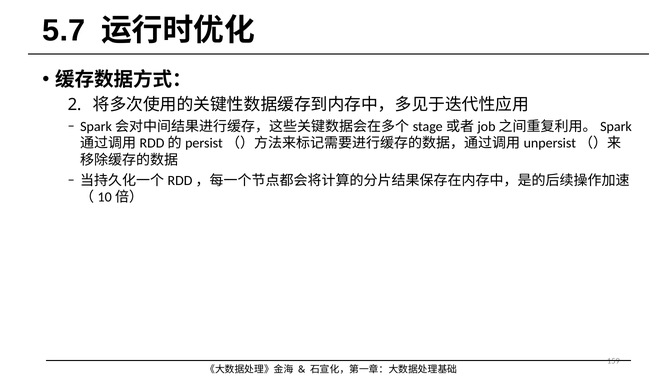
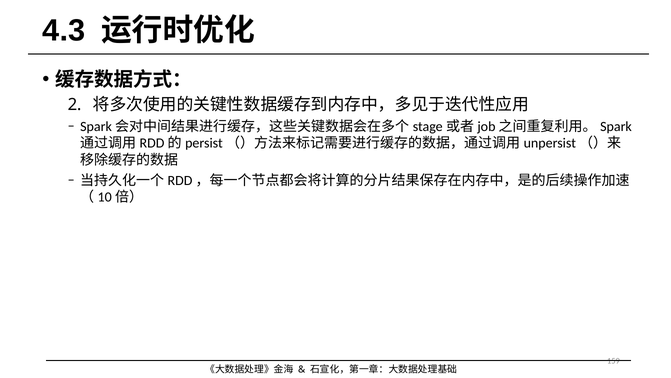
5.7: 5.7 -> 4.3 (64, 30)
